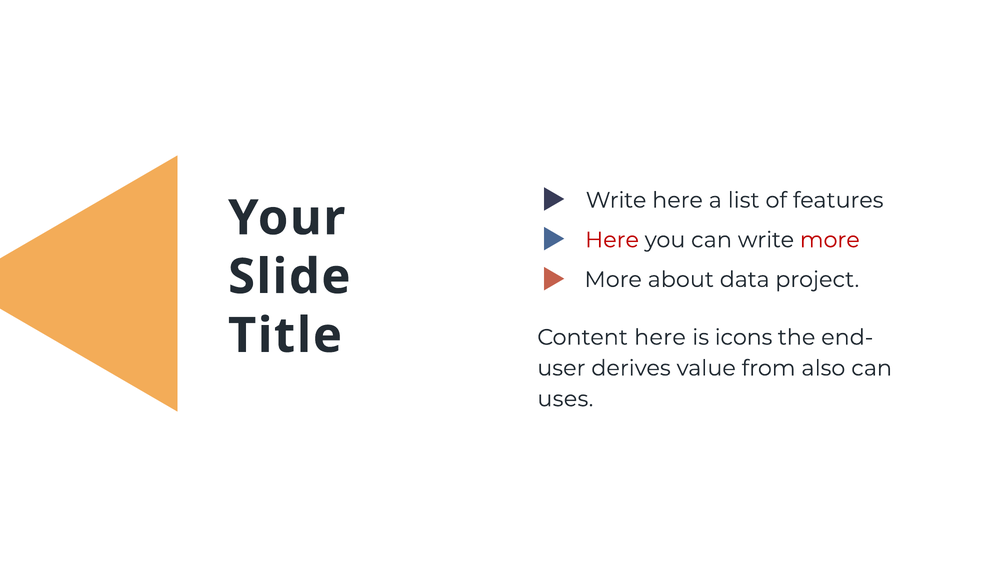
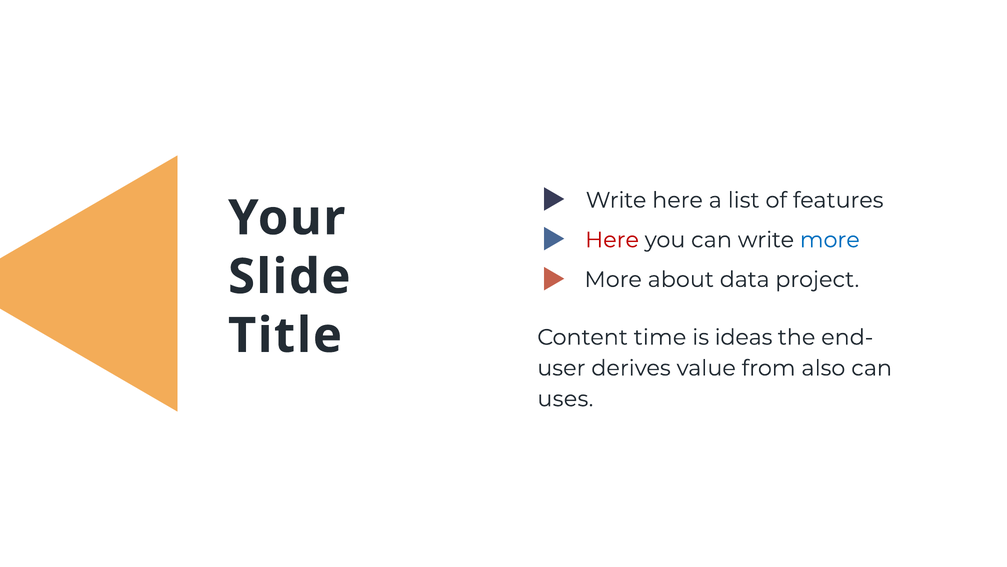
more colour: red -> blue (830, 240)
Content here: here -> time (660, 337)
icons: icons -> ideas (744, 337)
